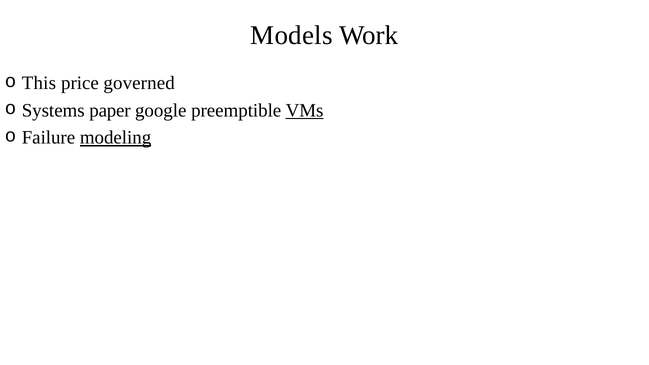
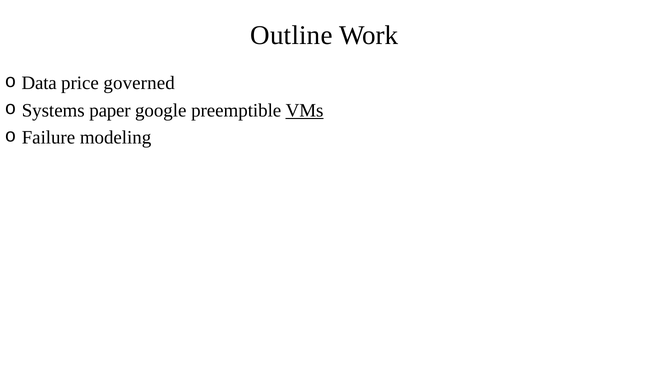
Models: Models -> Outline (292, 35)
This: This -> Data (39, 83)
modeling underline: present -> none (116, 138)
